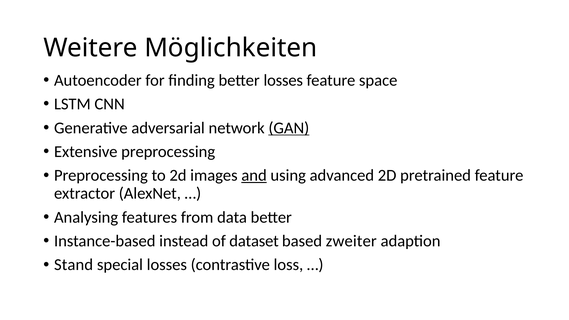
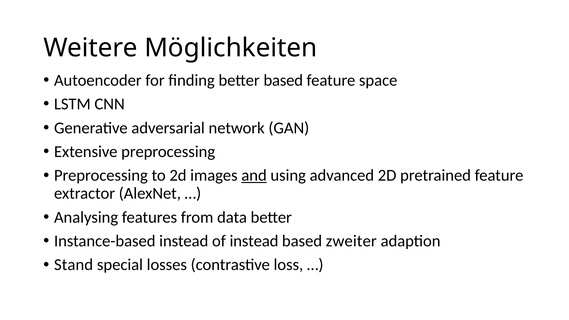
better losses: losses -> based (283, 80)
GAN underline: present -> none (289, 128)
of dataset: dataset -> instead (254, 241)
